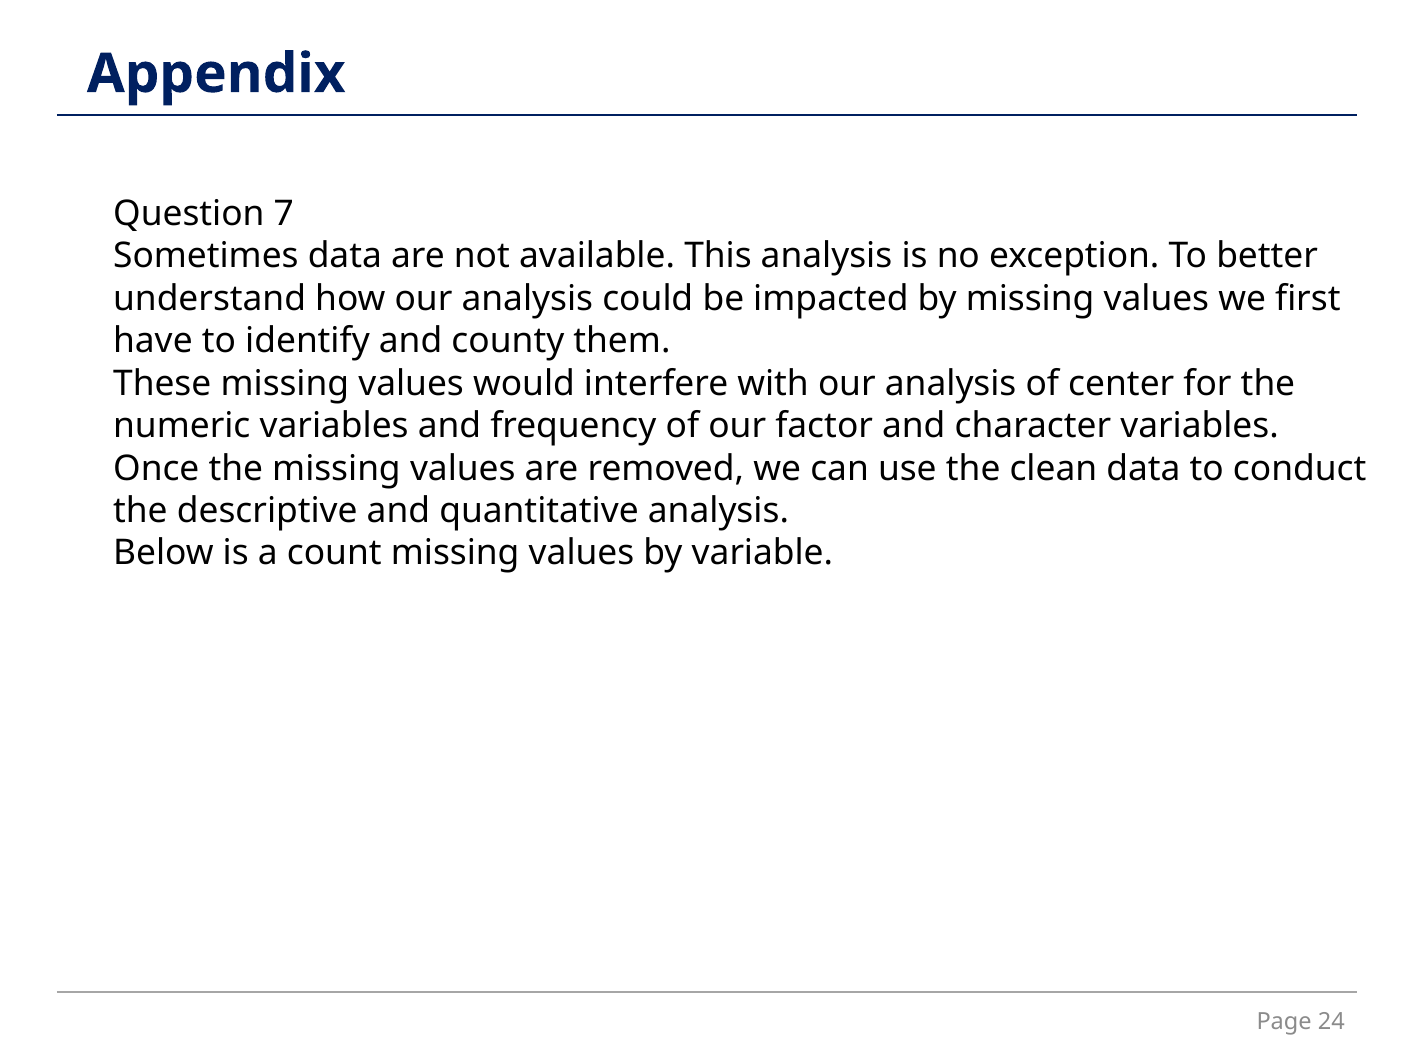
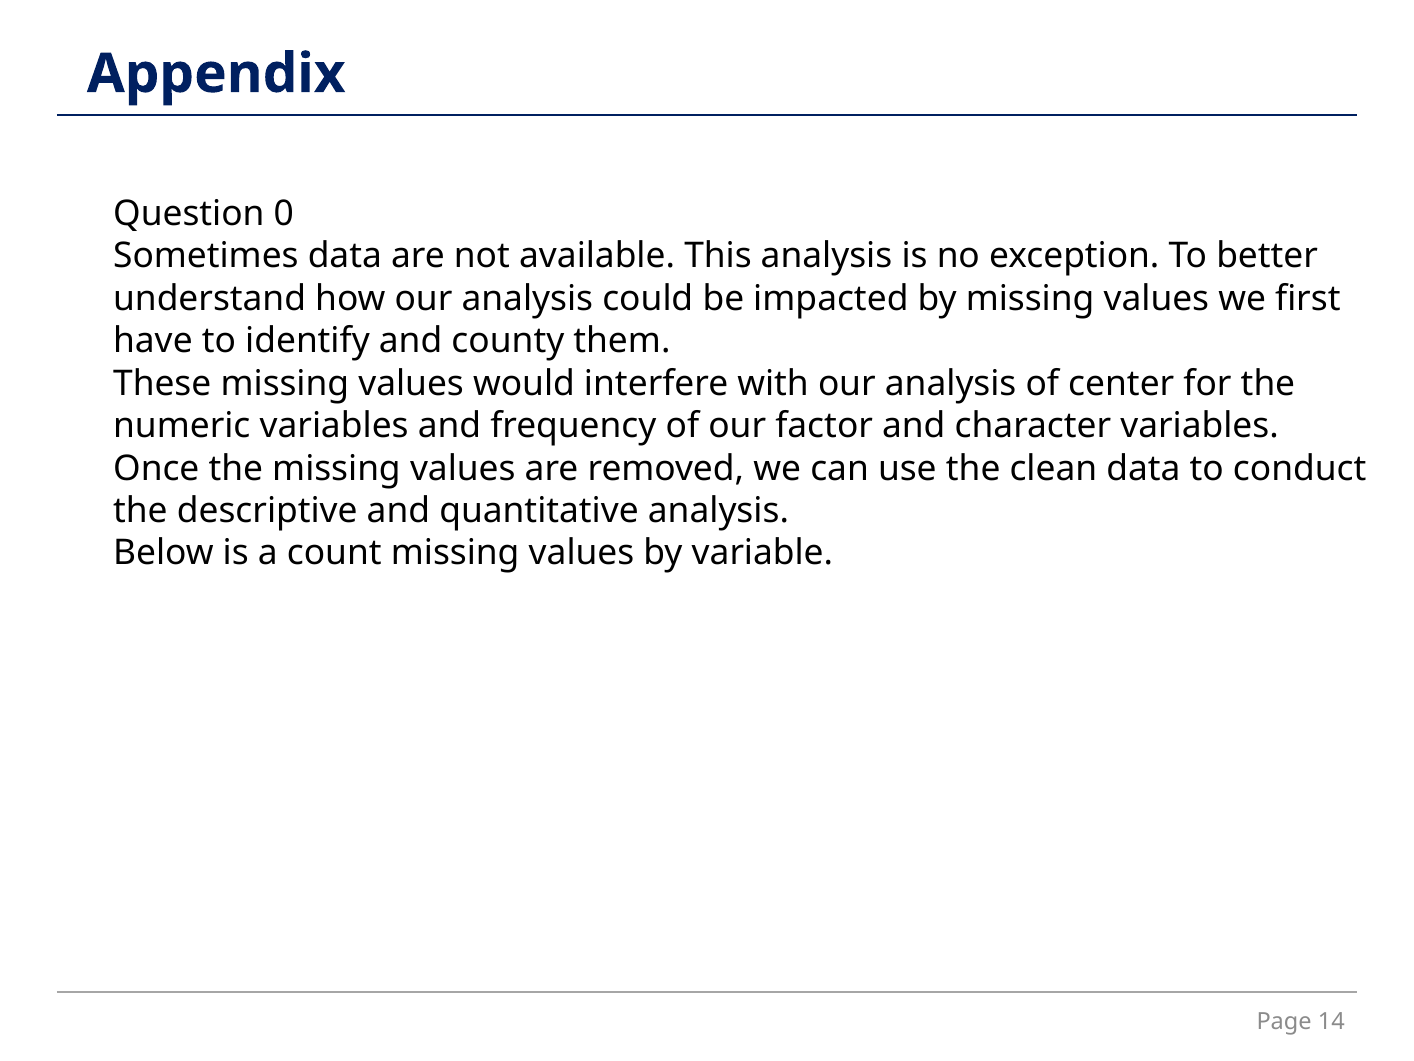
7: 7 -> 0 (284, 214)
24: 24 -> 14 (1331, 1021)
